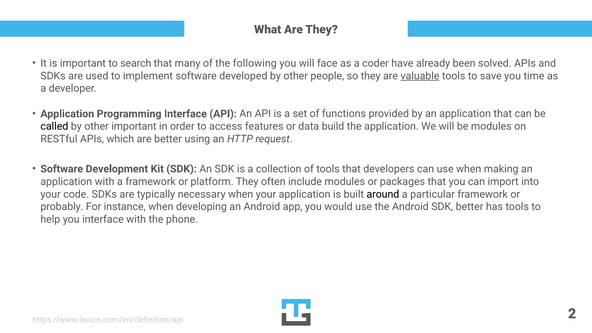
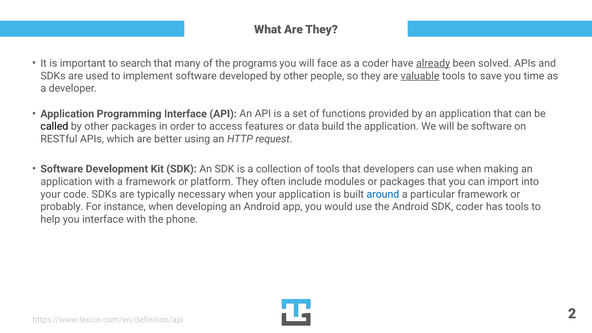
following: following -> programs (255, 63)
already underline: none -> present (433, 63)
other important: important -> packages (134, 126)
be modules: modules -> software (491, 126)
around colour: black -> blue (383, 194)
SDK better: better -> coder (470, 207)
